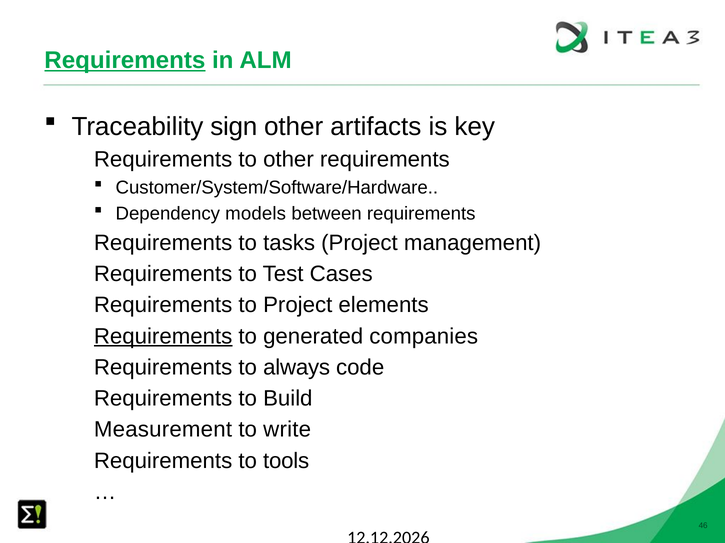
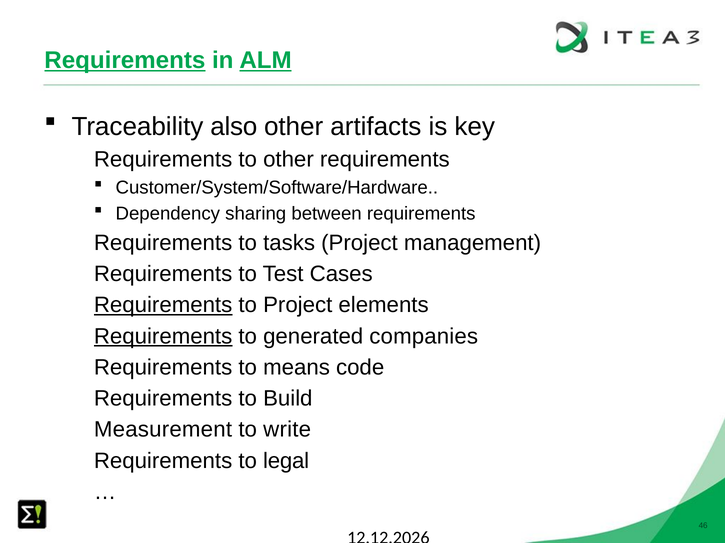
ALM underline: none -> present (266, 61)
sign: sign -> also (234, 127)
models: models -> sharing (256, 214)
Requirements underline: none -> present (163, 305)
always: always -> means (297, 368)
tools: tools -> legal (286, 461)
